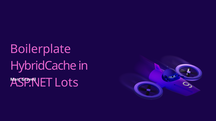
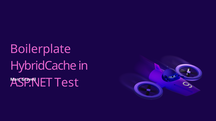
Lots: Lots -> Test (67, 83)
